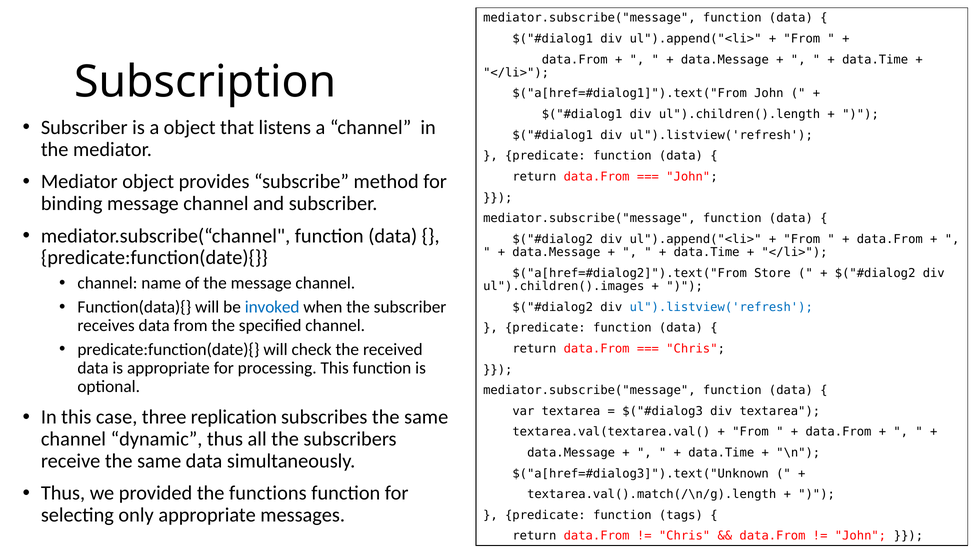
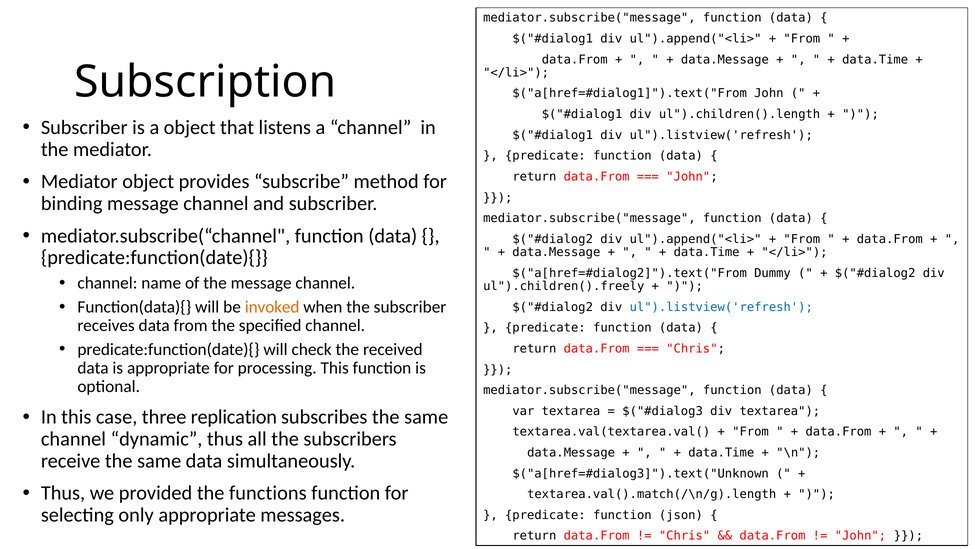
Store: Store -> Dummy (772, 273)
ul").children().images: ul").children().images -> ul").children().freely (564, 286)
invoked colour: blue -> orange (272, 307)
tags: tags -> json (681, 515)
